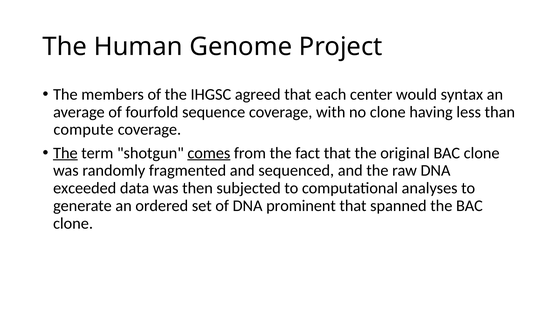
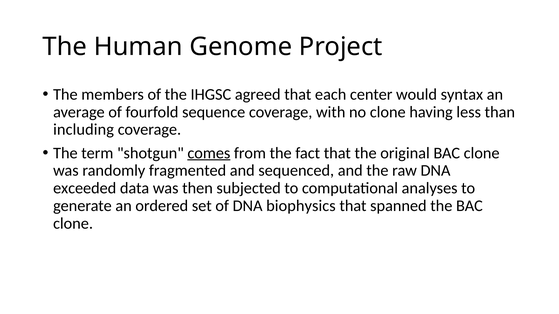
compute: compute -> including (84, 130)
The underline: present -> none (65, 153)
prominent: prominent -> biophysics (301, 206)
